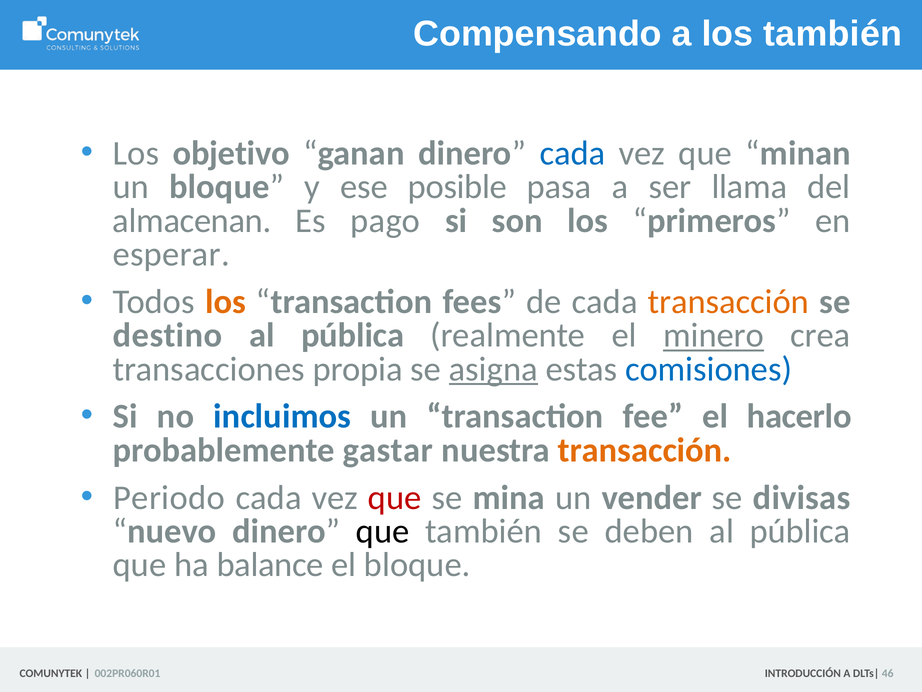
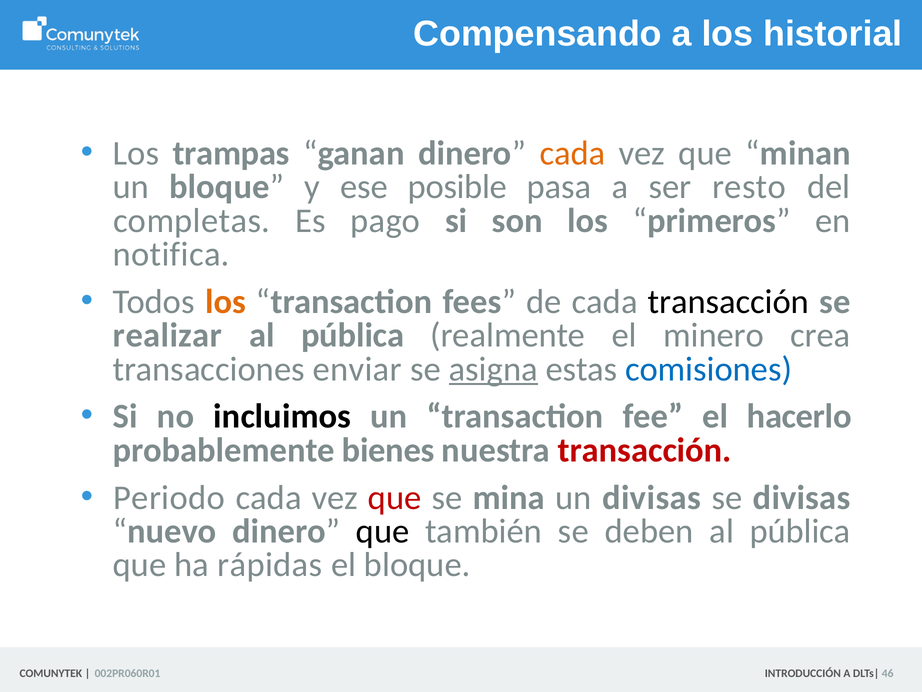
los también: también -> historial (833, 34)
objetivo: objetivo -> trampas (231, 153)
cada colour: blue -> orange (573, 153)
llama: llama -> resto (749, 187)
almacenan: almacenan -> completas (192, 220)
esperar: esperar -> notifica (171, 254)
transacción colour: orange -> black (728, 302)
destino: destino -> realizar (168, 335)
minero underline: present -> none (714, 335)
propia: propia -> enviar (357, 369)
incluimos colour: blue -> black (282, 416)
gastar: gastar -> bienes (388, 450)
transacción colour: orange -> red (645, 450)
un vender: vender -> divisas (652, 497)
balance: balance -> rápidas (270, 565)
